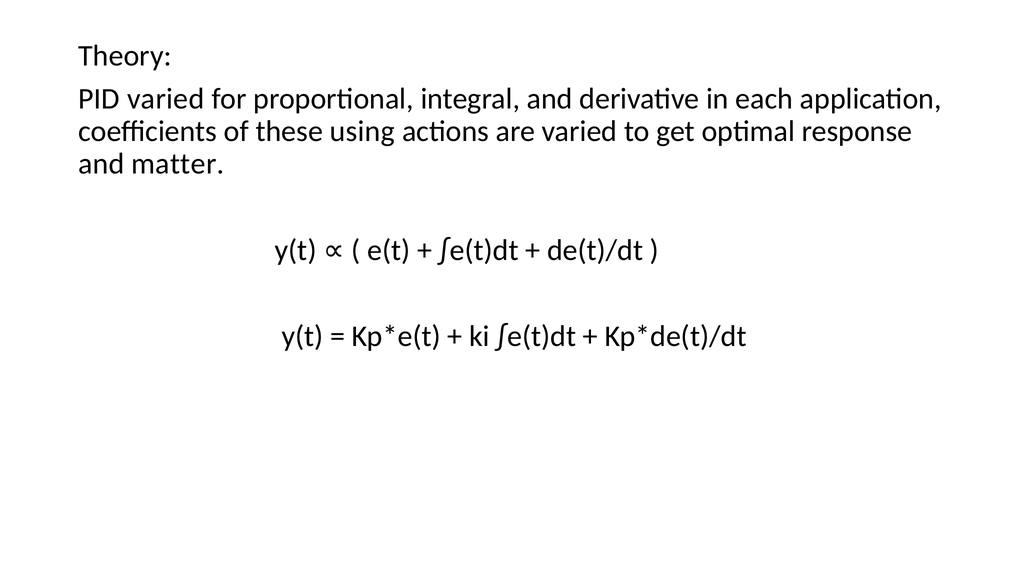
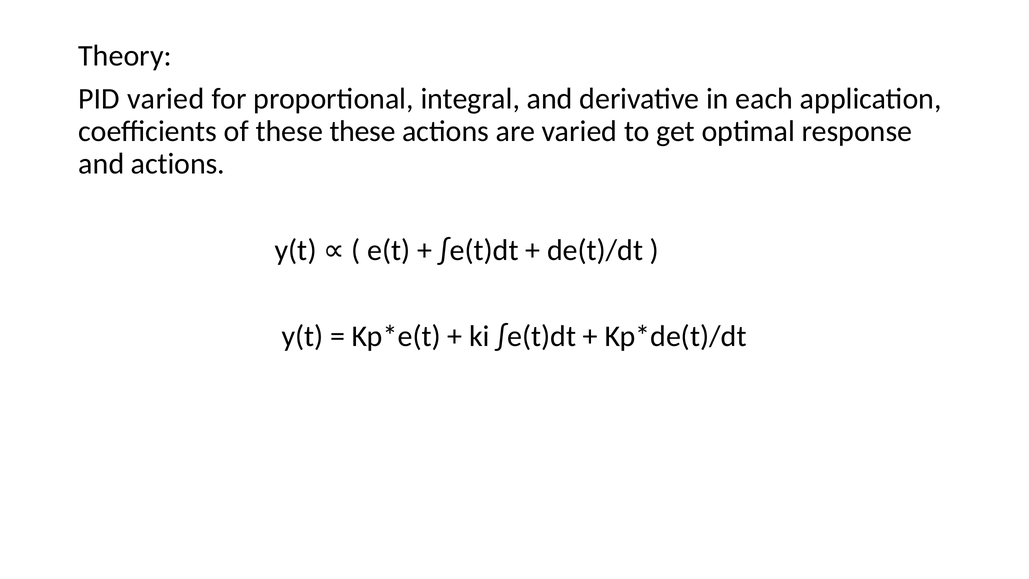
these using: using -> these (363, 131)
and matter: matter -> actions (178, 164)
